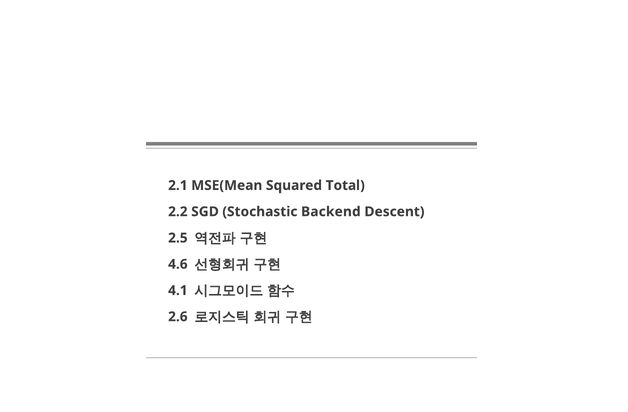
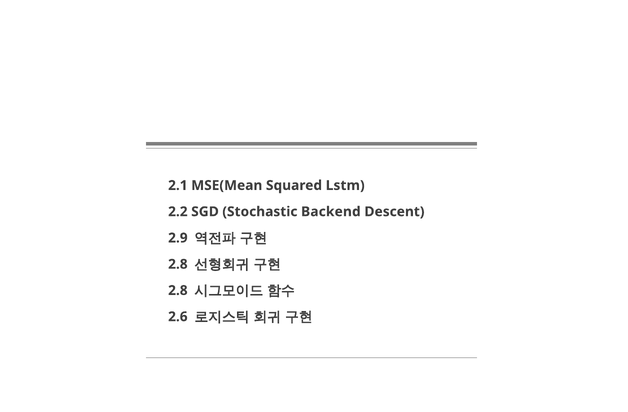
Total: Total -> Lstm (345, 186)
2.5: 2.5 -> 2.9 (178, 238)
4.6: 4.6 -> 2.8 (178, 265)
4.1: 4.1 -> 2.8 (178, 291)
